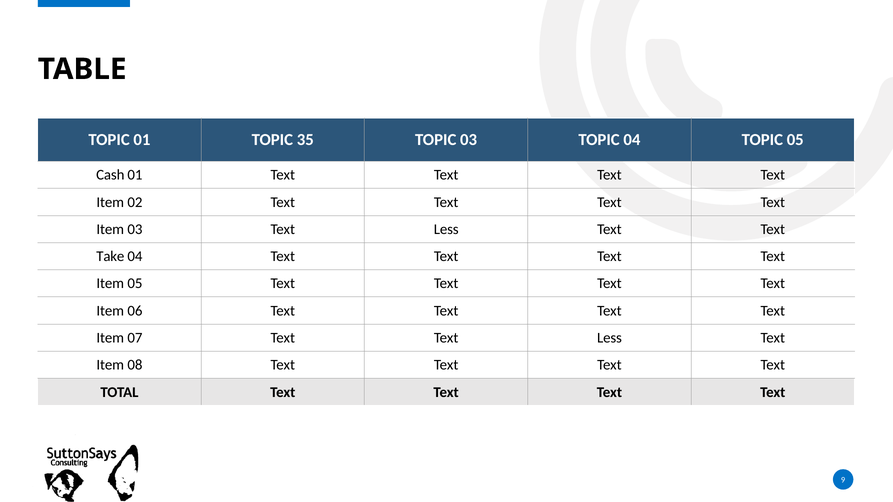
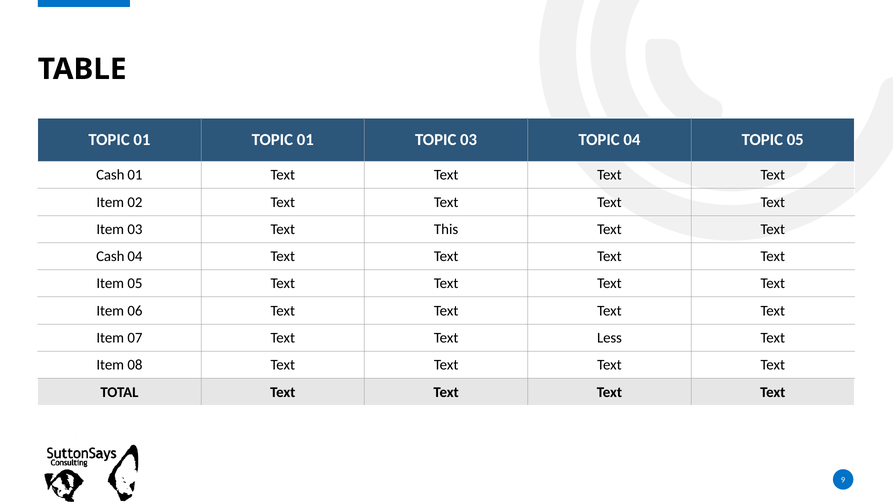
01 TOPIC 35: 35 -> 01 (305, 140)
03 Text Less: Less -> This (446, 229)
Take: Take -> Cash (110, 257)
